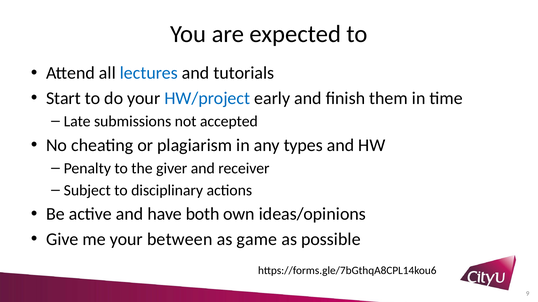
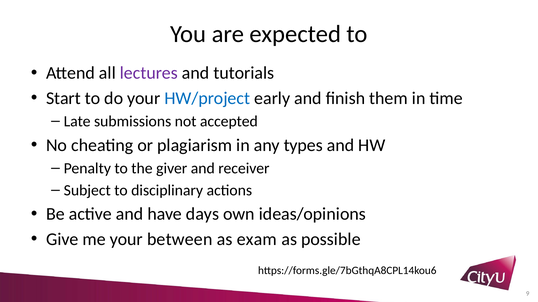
lectures colour: blue -> purple (149, 73)
both: both -> days (202, 214)
game: game -> exam (257, 240)
